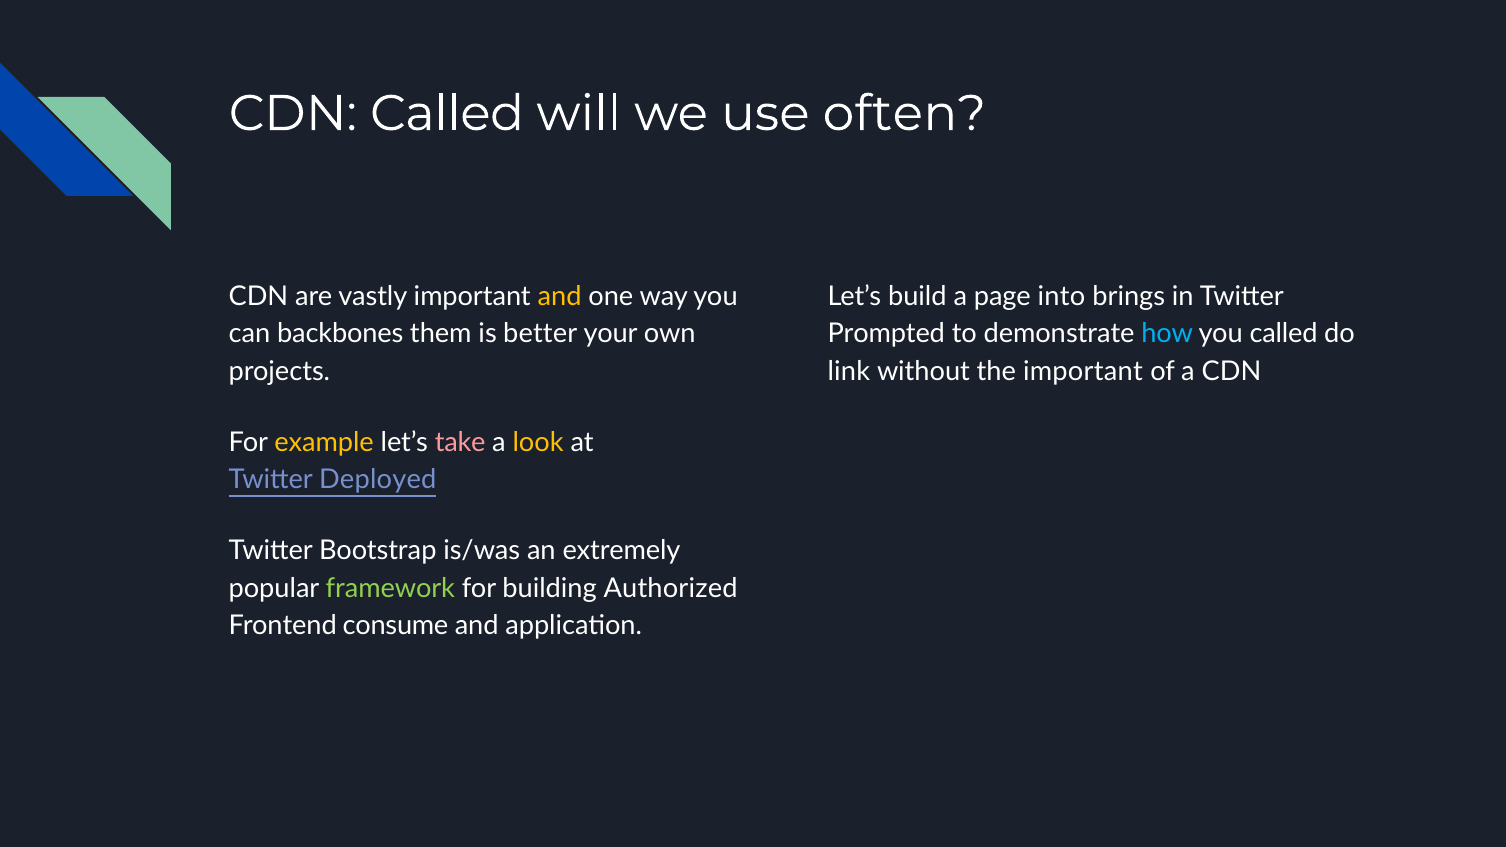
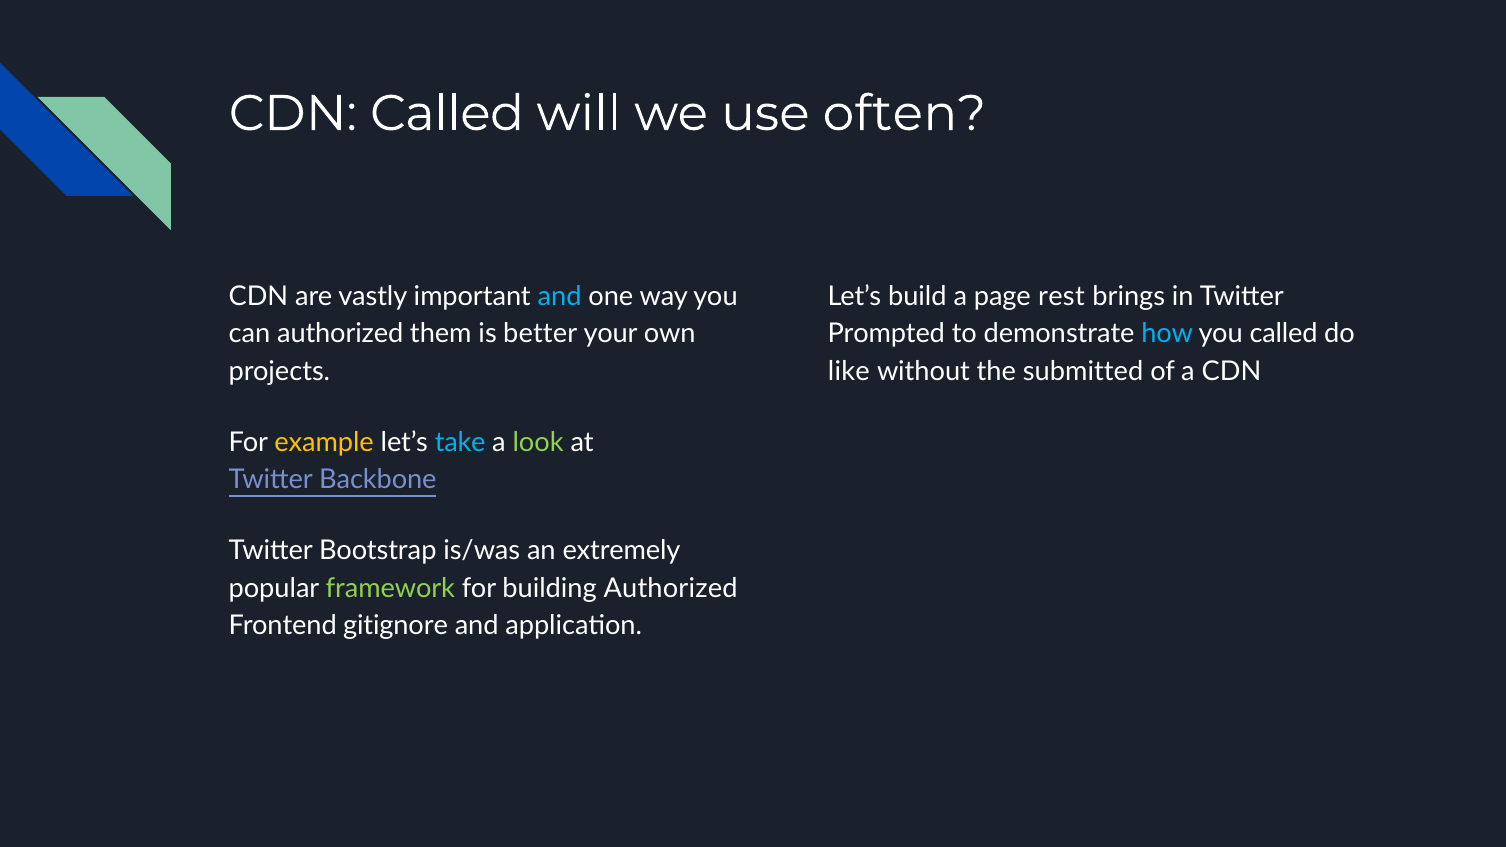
and colour: yellow -> light blue (560, 296)
into: into -> rest (1061, 296)
can backbones: backbones -> authorized (340, 334)
link: link -> like (849, 371)
the important: important -> submitted (1083, 371)
take colour: pink -> light blue (460, 442)
look colour: yellow -> light green (538, 442)
Deployed: Deployed -> Backbone (378, 480)
consume: consume -> gitignore (395, 626)
